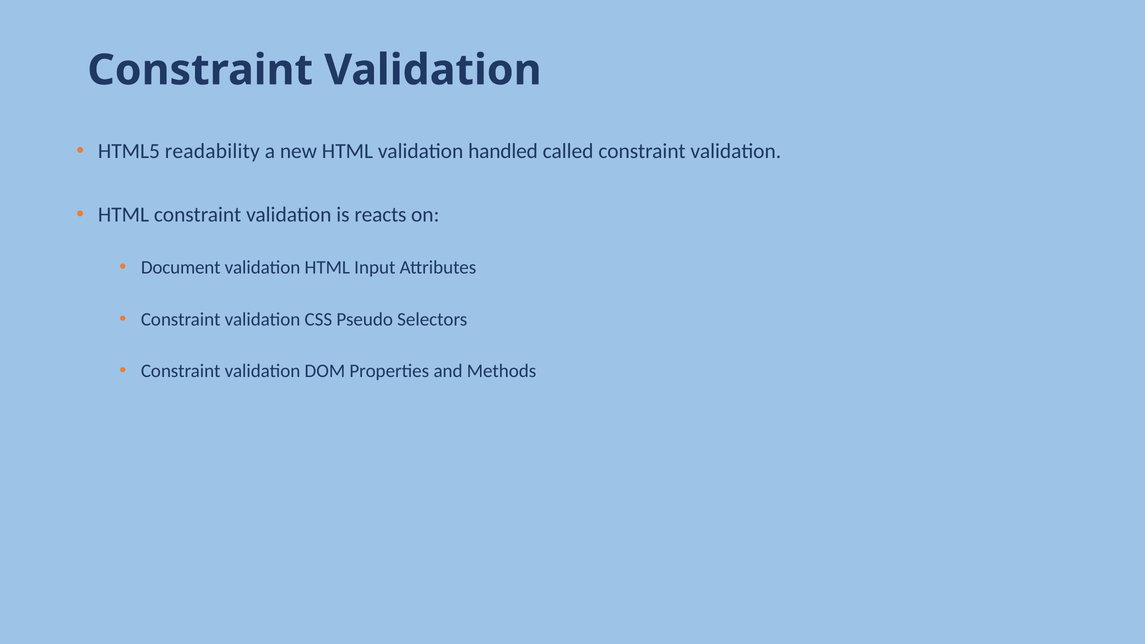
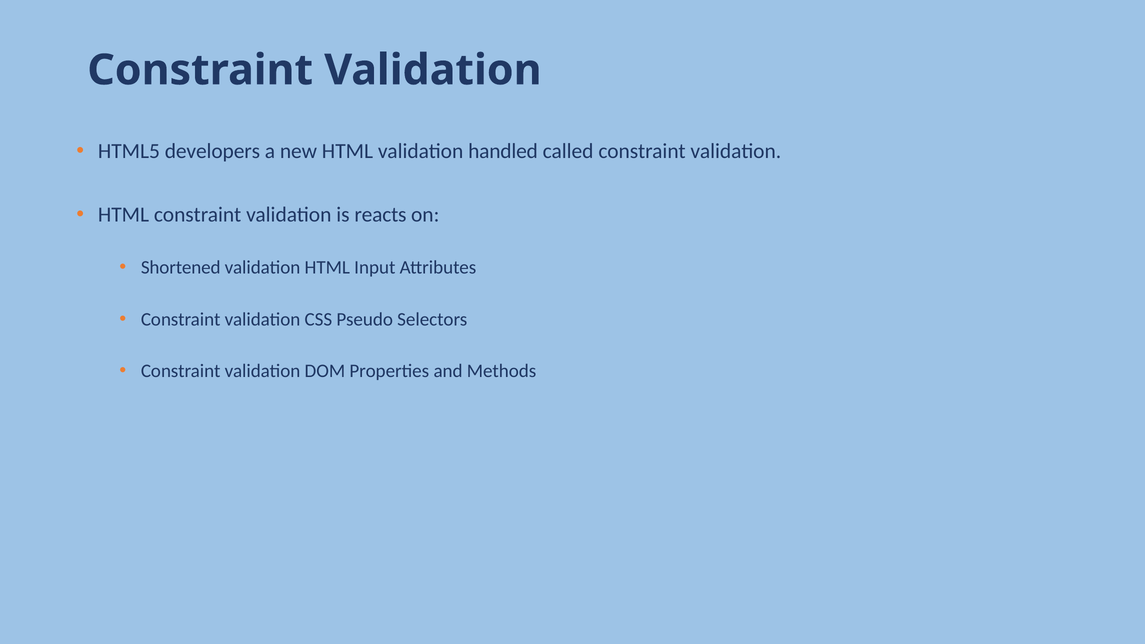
readability: readability -> developers (212, 151)
Document: Document -> Shortened (181, 268)
